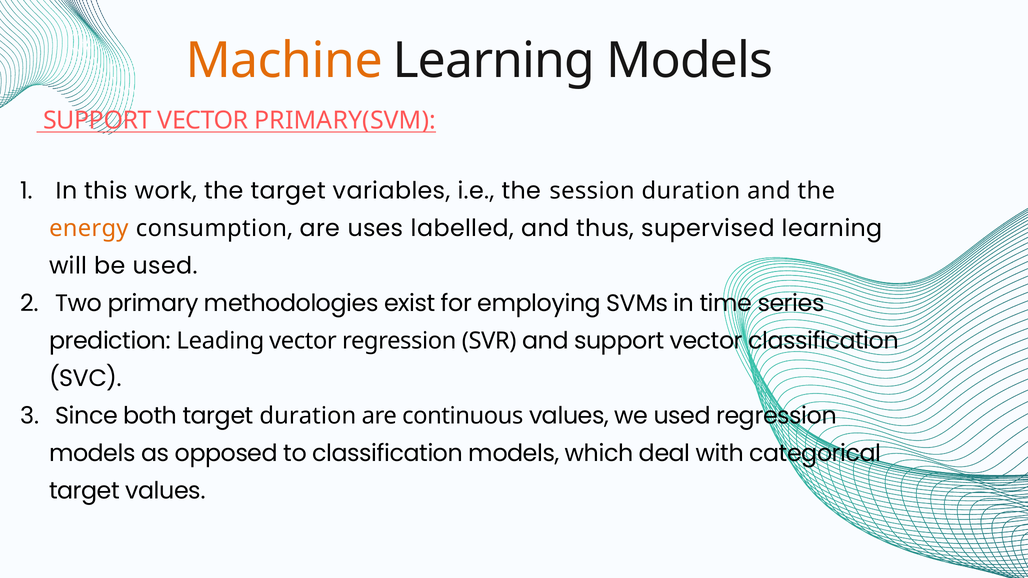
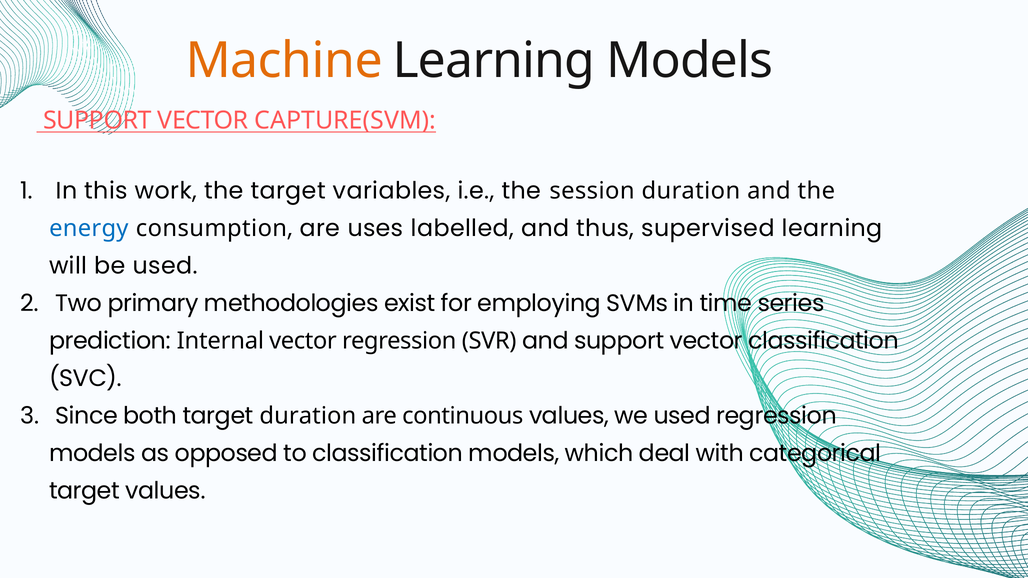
PRIMARY(SVM: PRIMARY(SVM -> CAPTURE(SVM (345, 121)
energy colour: orange -> blue (89, 229)
Leading: Leading -> Internal (220, 341)
